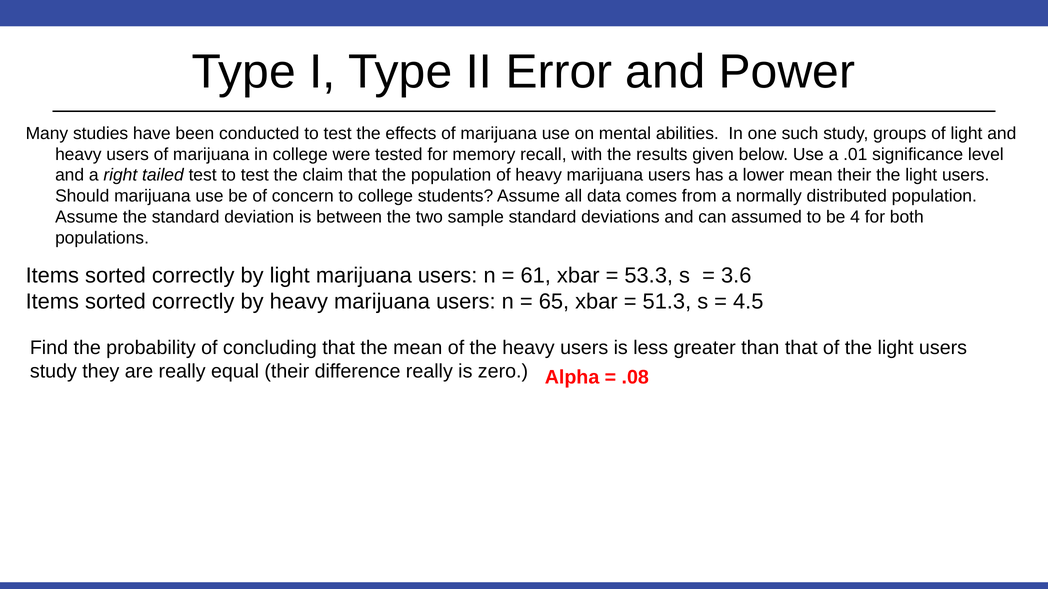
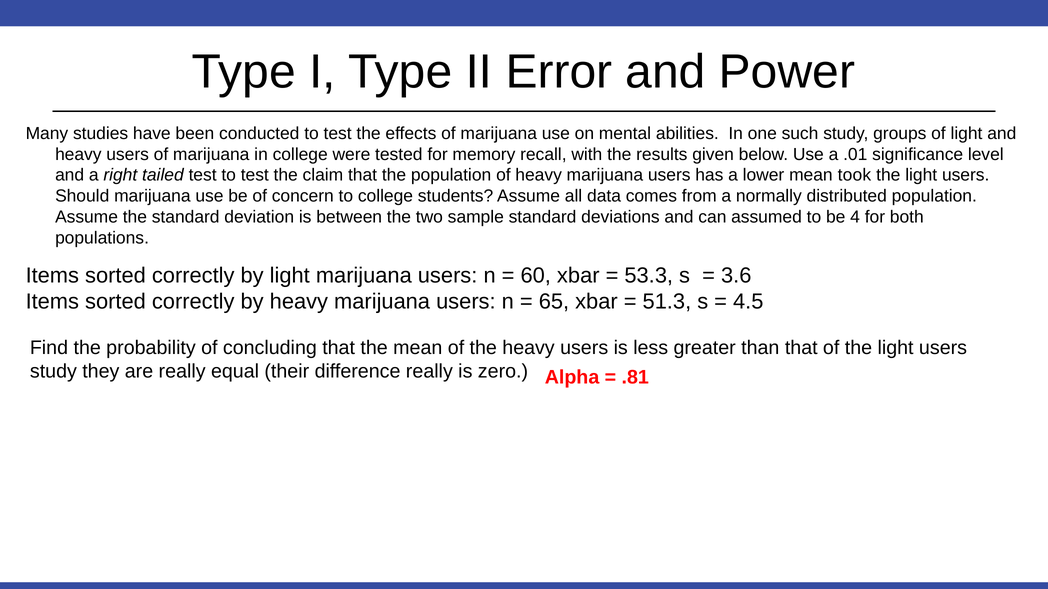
mean their: their -> took (854, 175)
61: 61 -> 60 (536, 276)
.08: .08 -> .81 (635, 378)
